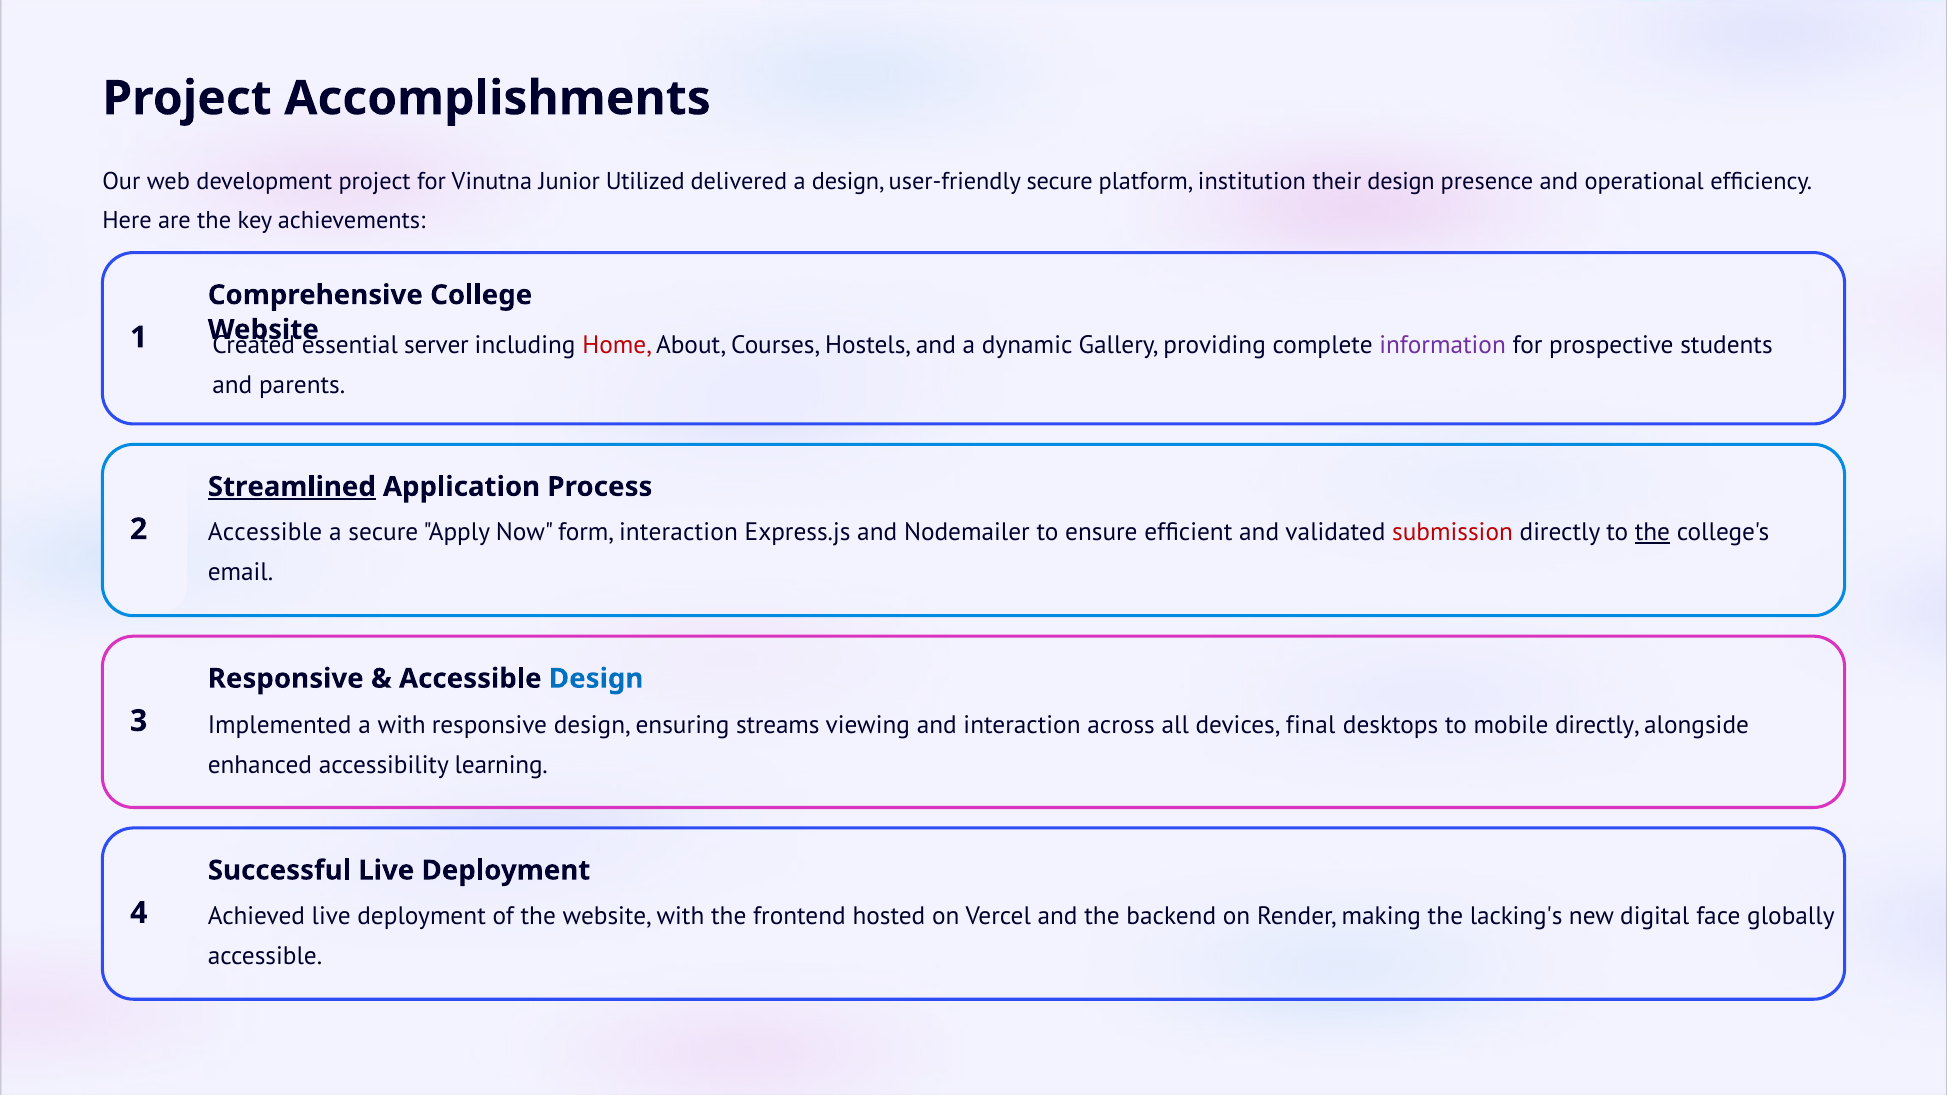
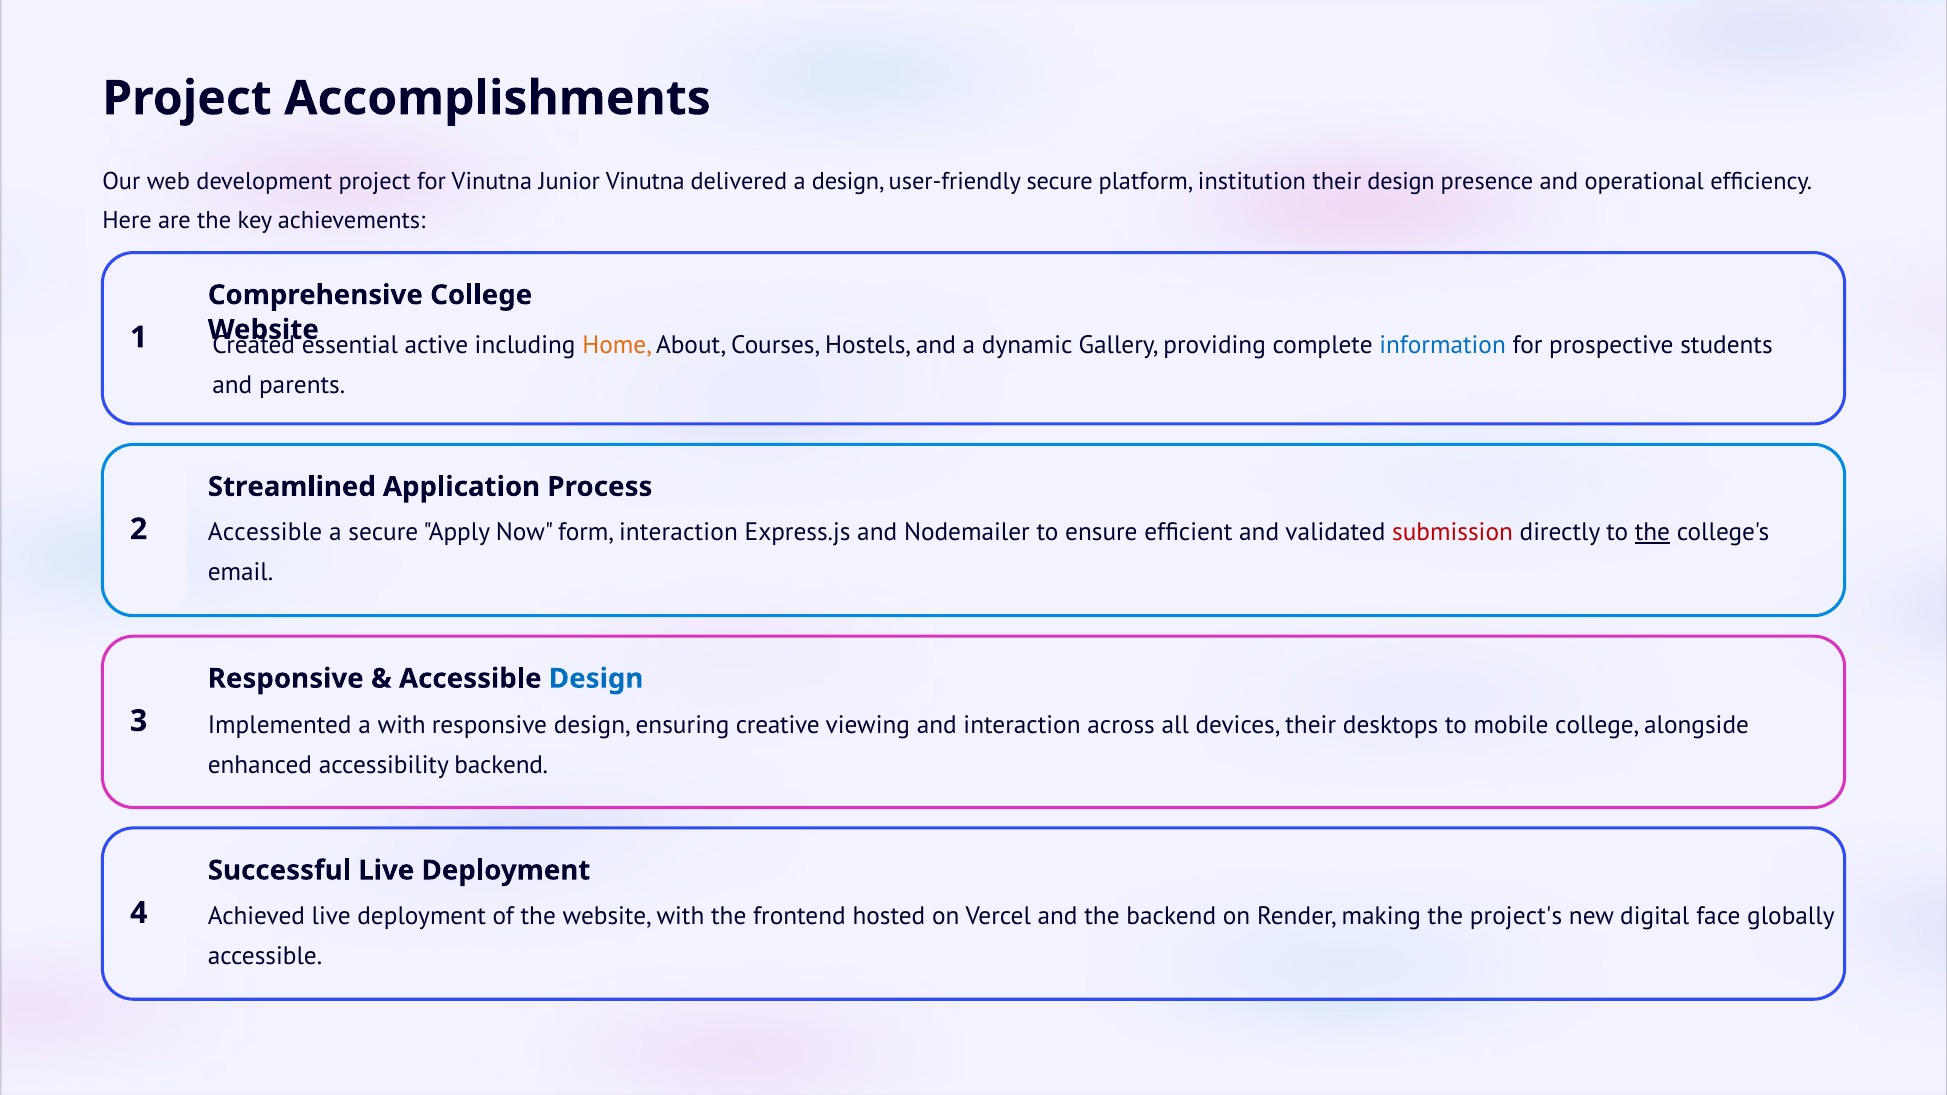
Junior Utilized: Utilized -> Vinutna (645, 182)
server: server -> active (436, 345)
Home colour: red -> orange (617, 345)
information colour: purple -> blue (1443, 345)
Streamlined underline: present -> none (292, 487)
streams: streams -> creative (778, 725)
devices final: final -> their (1311, 725)
mobile directly: directly -> college (1597, 725)
accessibility learning: learning -> backend (501, 766)
lacking's: lacking's -> project's (1516, 916)
